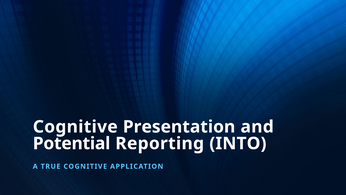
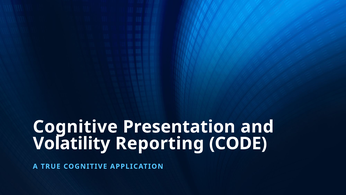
Potential: Potential -> Volatility (72, 143)
INTO: INTO -> CODE (238, 143)
